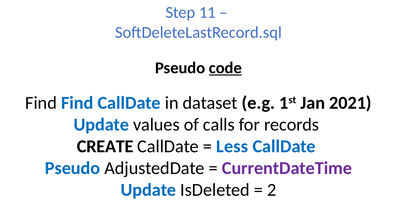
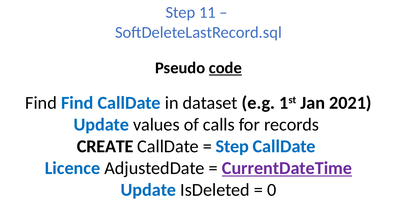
Less: Less -> Step (232, 147)
Pseudo: Pseudo -> Licence (73, 168)
CurrentDateTime underline: none -> present (287, 168)
2: 2 -> 0 (272, 190)
